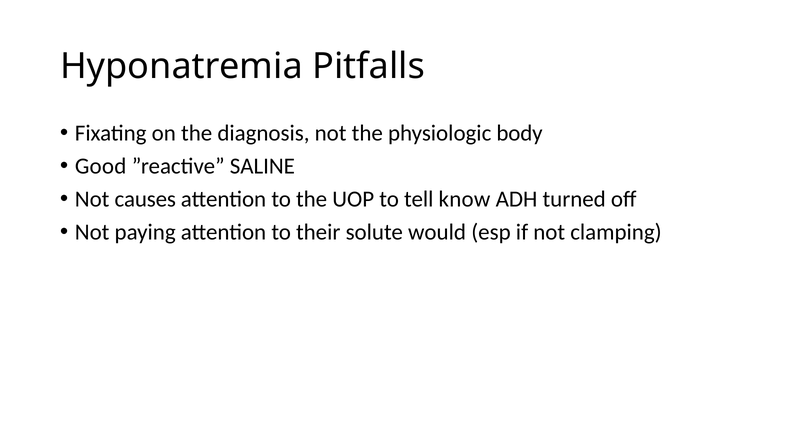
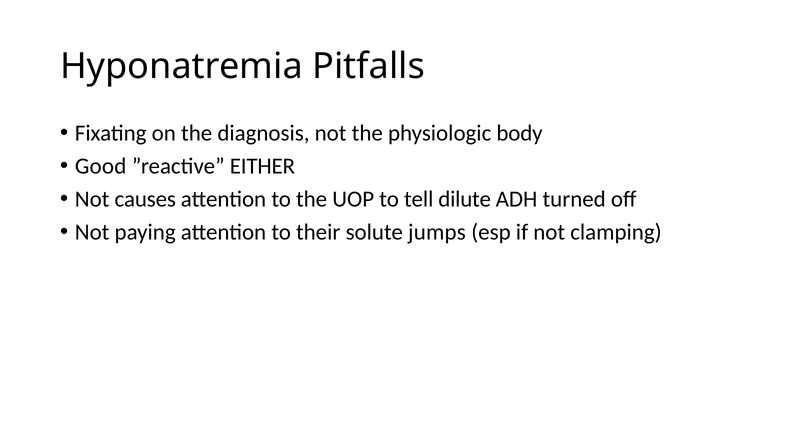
SALINE: SALINE -> EITHER (262, 166)
know: know -> dilute (465, 199)
would: would -> jumps (437, 232)
